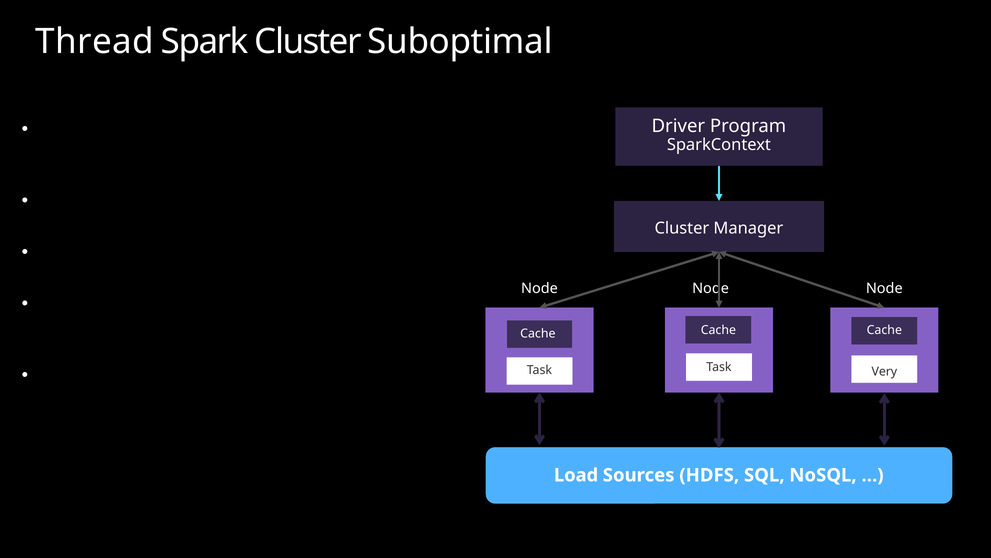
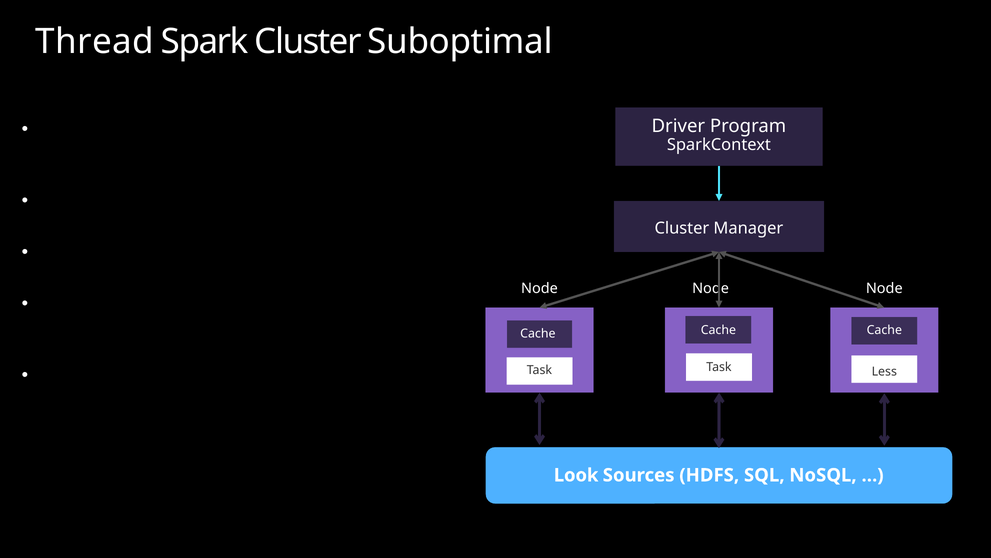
Very: Very -> Less (884, 371)
Load: Load -> Look (576, 475)
